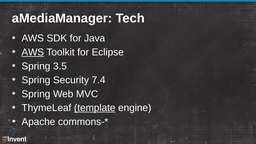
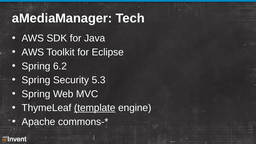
AWS underline: present -> none (33, 52)
3.5: 3.5 -> 6.2 (60, 66)
7.4: 7.4 -> 5.3 (99, 80)
